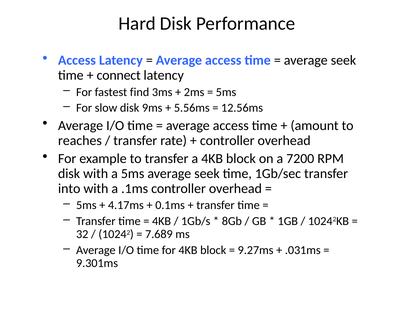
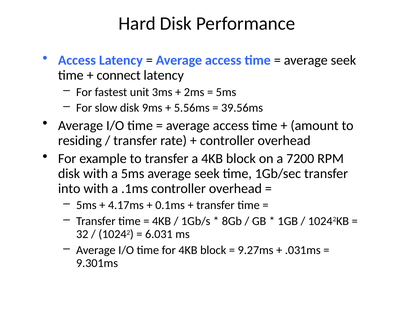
find: find -> unit (140, 92)
12.56ms: 12.56ms -> 39.56ms (242, 108)
reaches: reaches -> residing (80, 140)
7.689: 7.689 -> 6.031 (159, 234)
